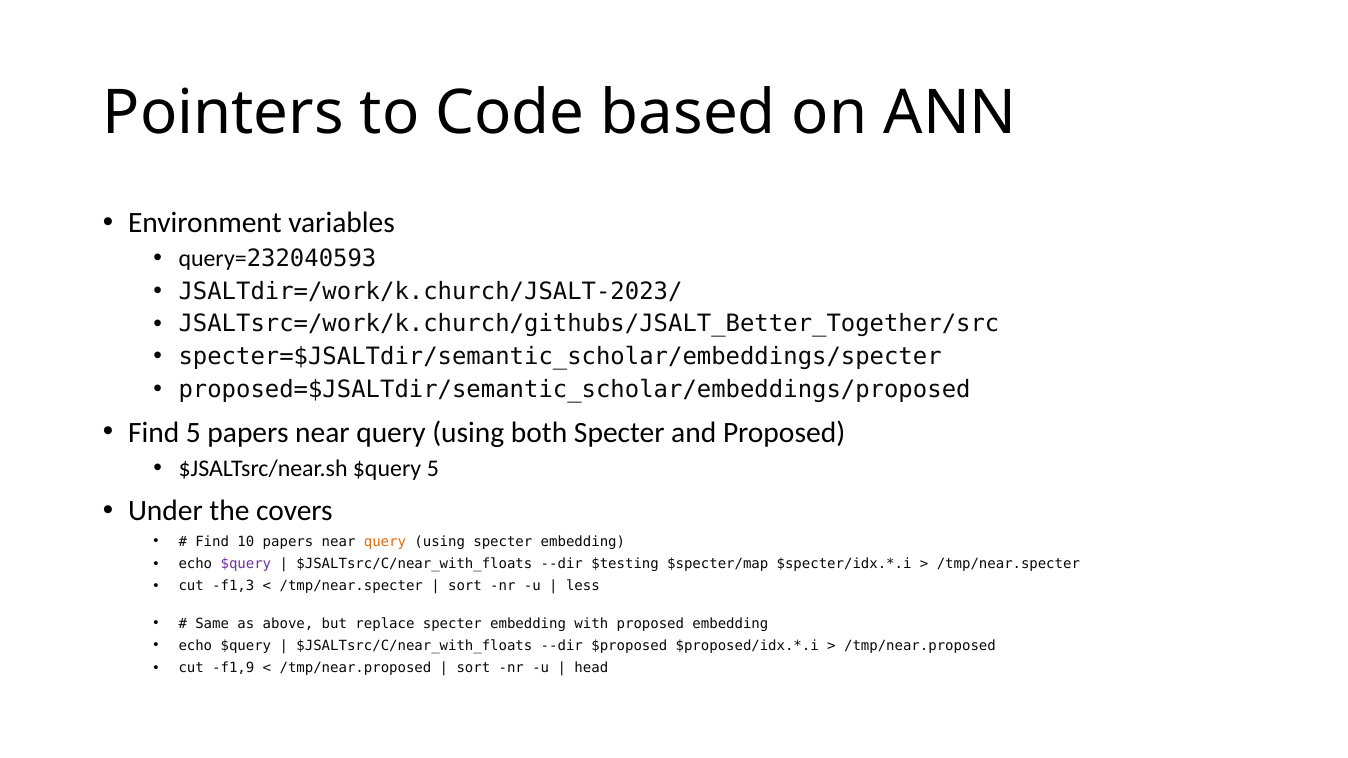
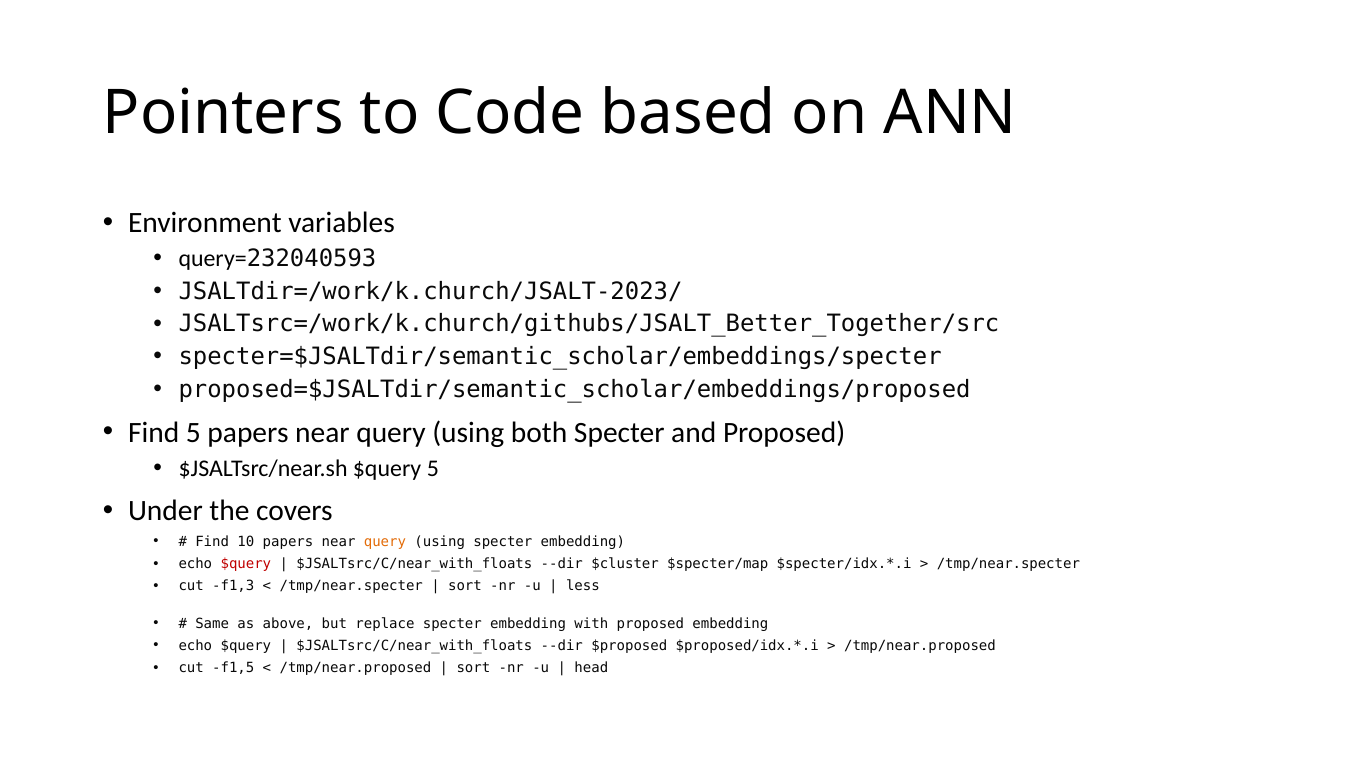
$query colour: purple -> red (246, 564)
$testing: $testing -> $cluster (625, 564)
f1,9: f1,9 -> f1,5 (233, 668)
